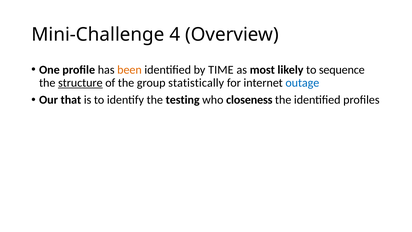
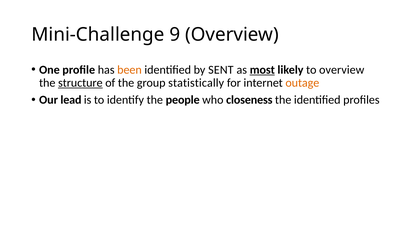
4: 4 -> 9 (175, 35)
TIME: TIME -> SENT (221, 70)
most underline: none -> present (262, 70)
to sequence: sequence -> overview (342, 70)
outage colour: blue -> orange (302, 83)
that: that -> lead (71, 100)
testing: testing -> people (183, 100)
